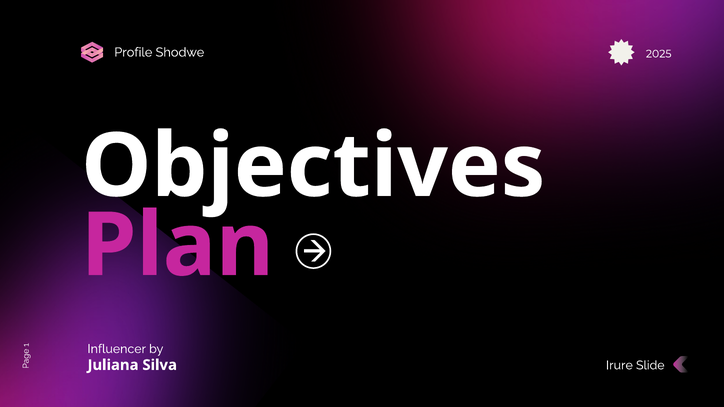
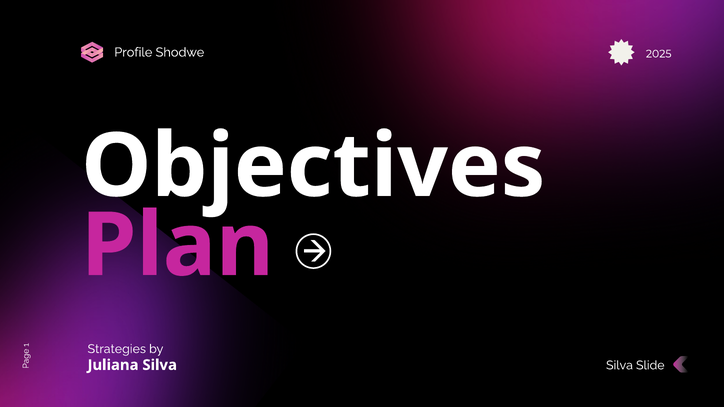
Influencer: Influencer -> Strategies (117, 349)
Irure: Irure -> Silva (619, 365)
